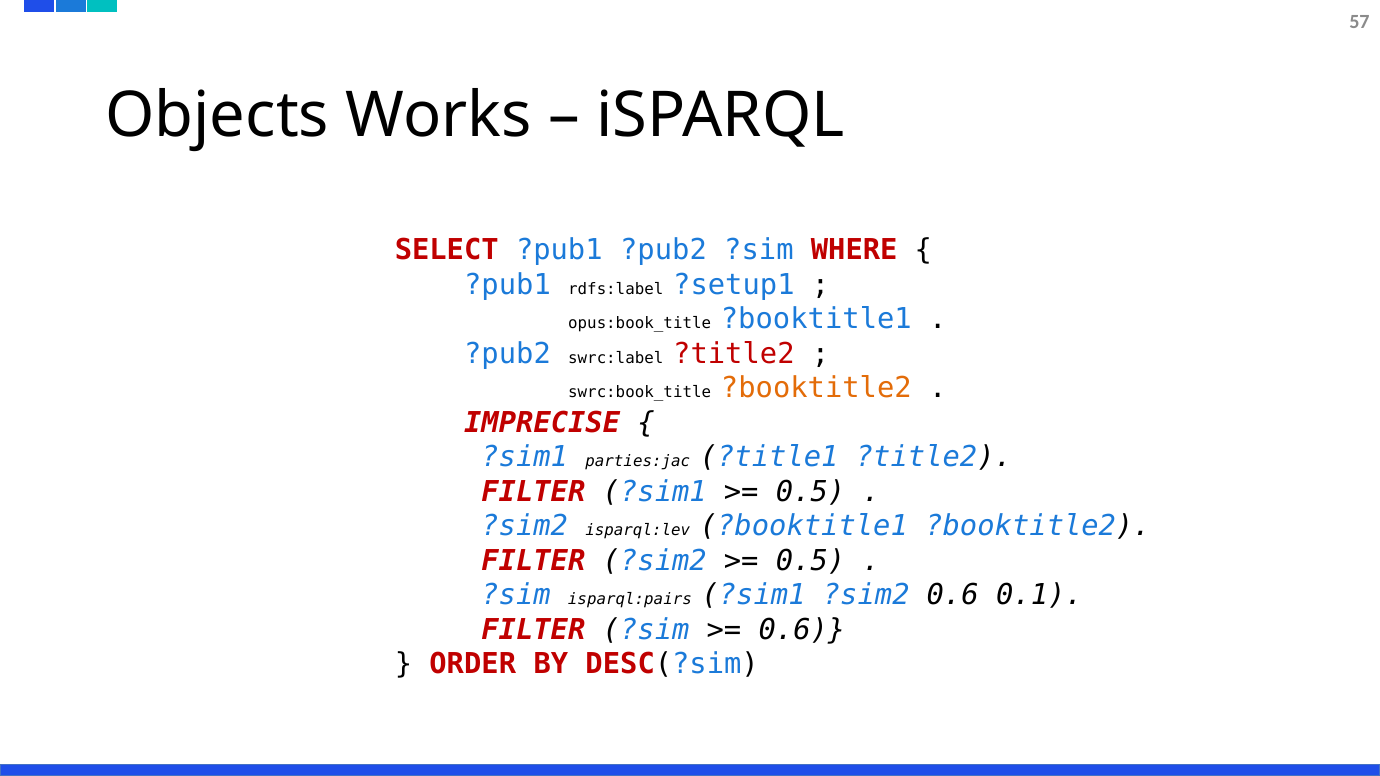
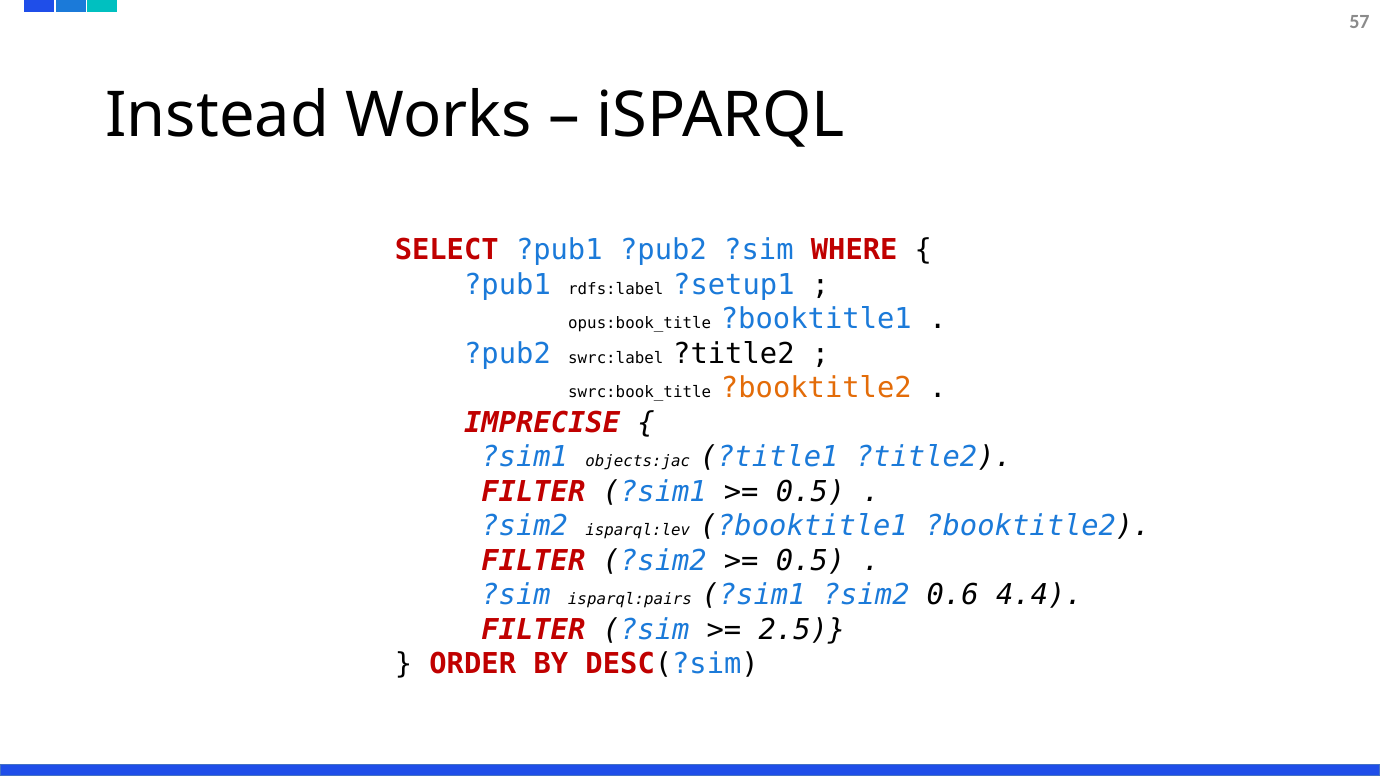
Objects: Objects -> Instead (217, 116)
?title2 colour: red -> black (734, 354)
parties:jac: parties:jac -> objects:jac (638, 461)
0.1: 0.1 -> 4.4 (1039, 595)
0.6: 0.6 -> 2.5 (802, 630)
